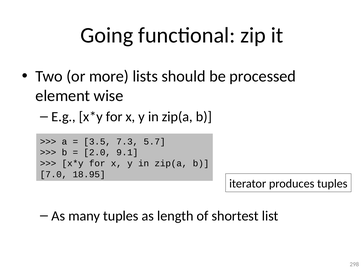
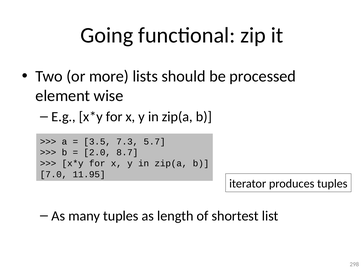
9.1: 9.1 -> 8.7 (127, 152)
18.95: 18.95 -> 11.95 (89, 174)
